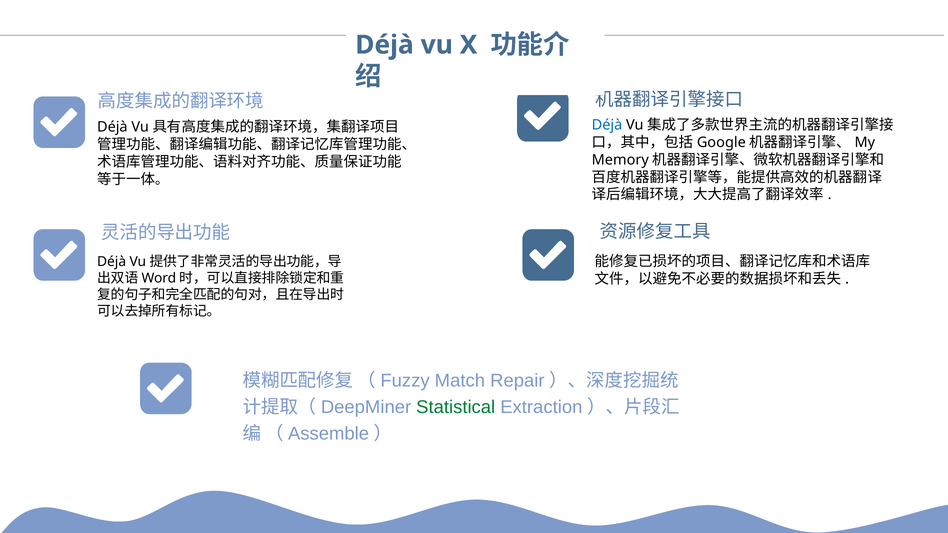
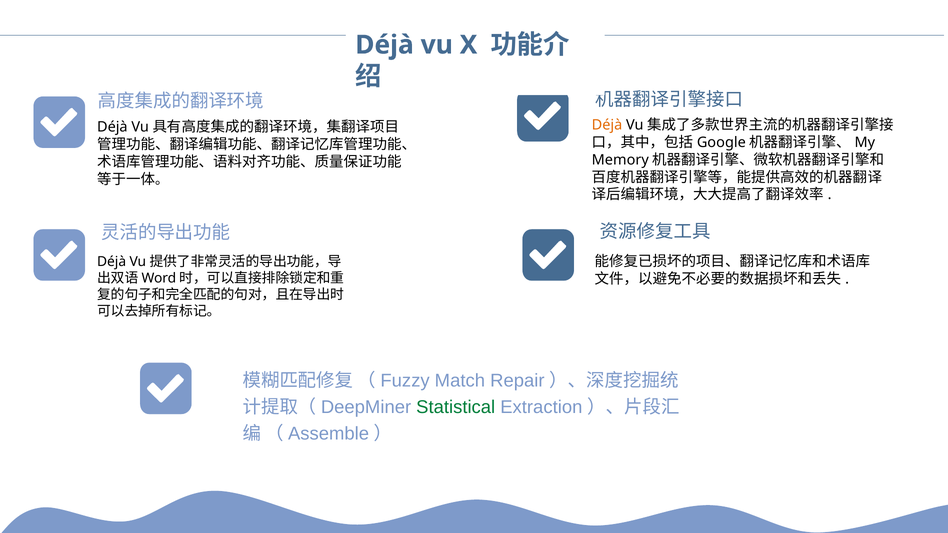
Déjà colour: blue -> orange (607, 125)
